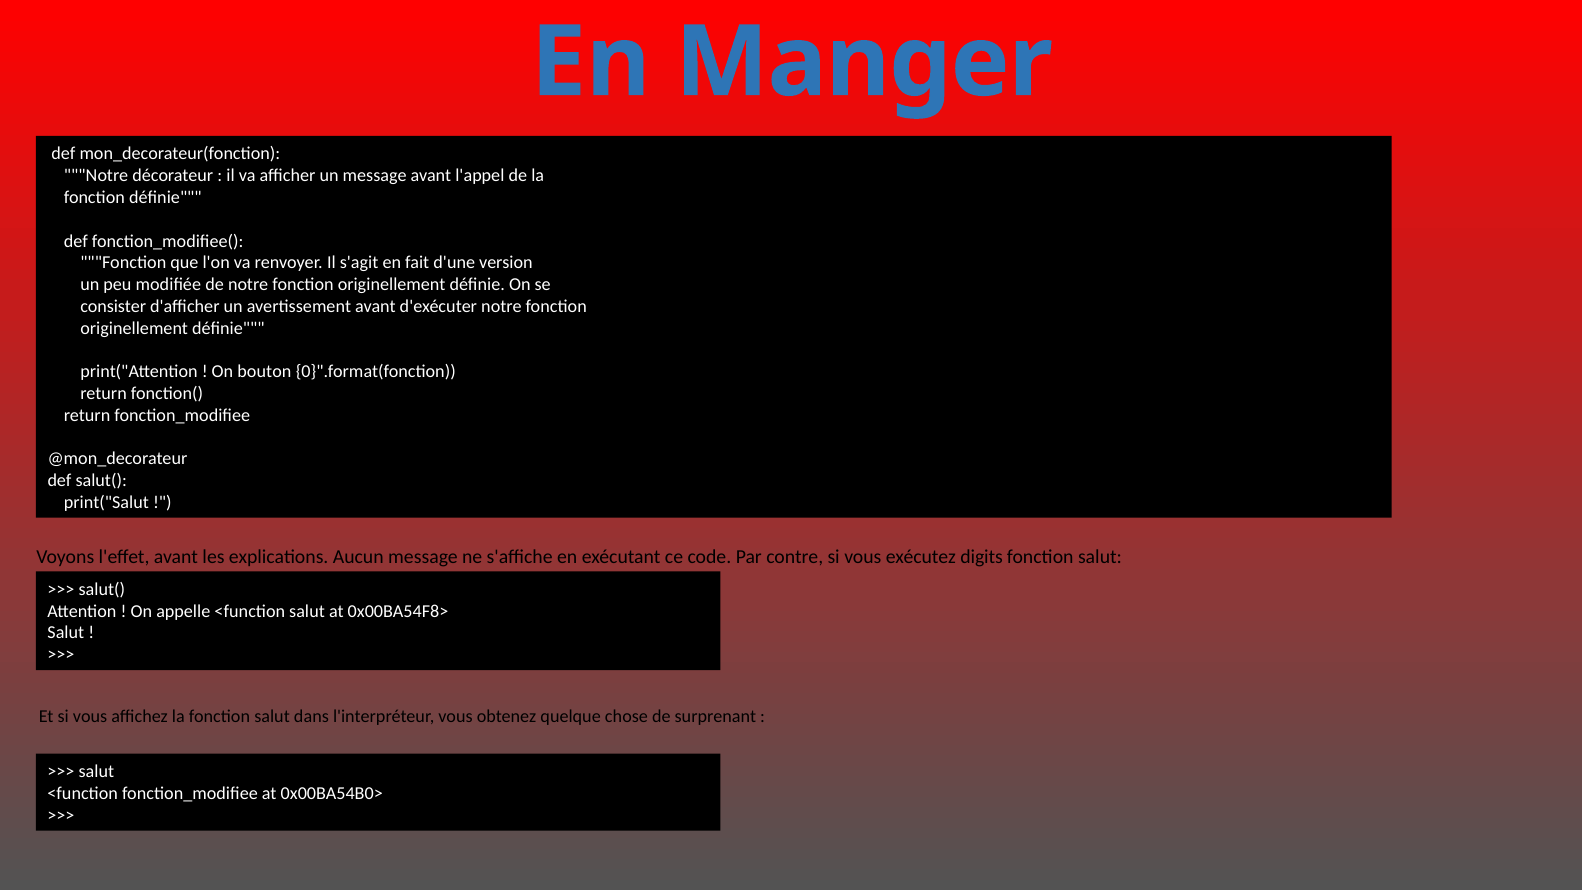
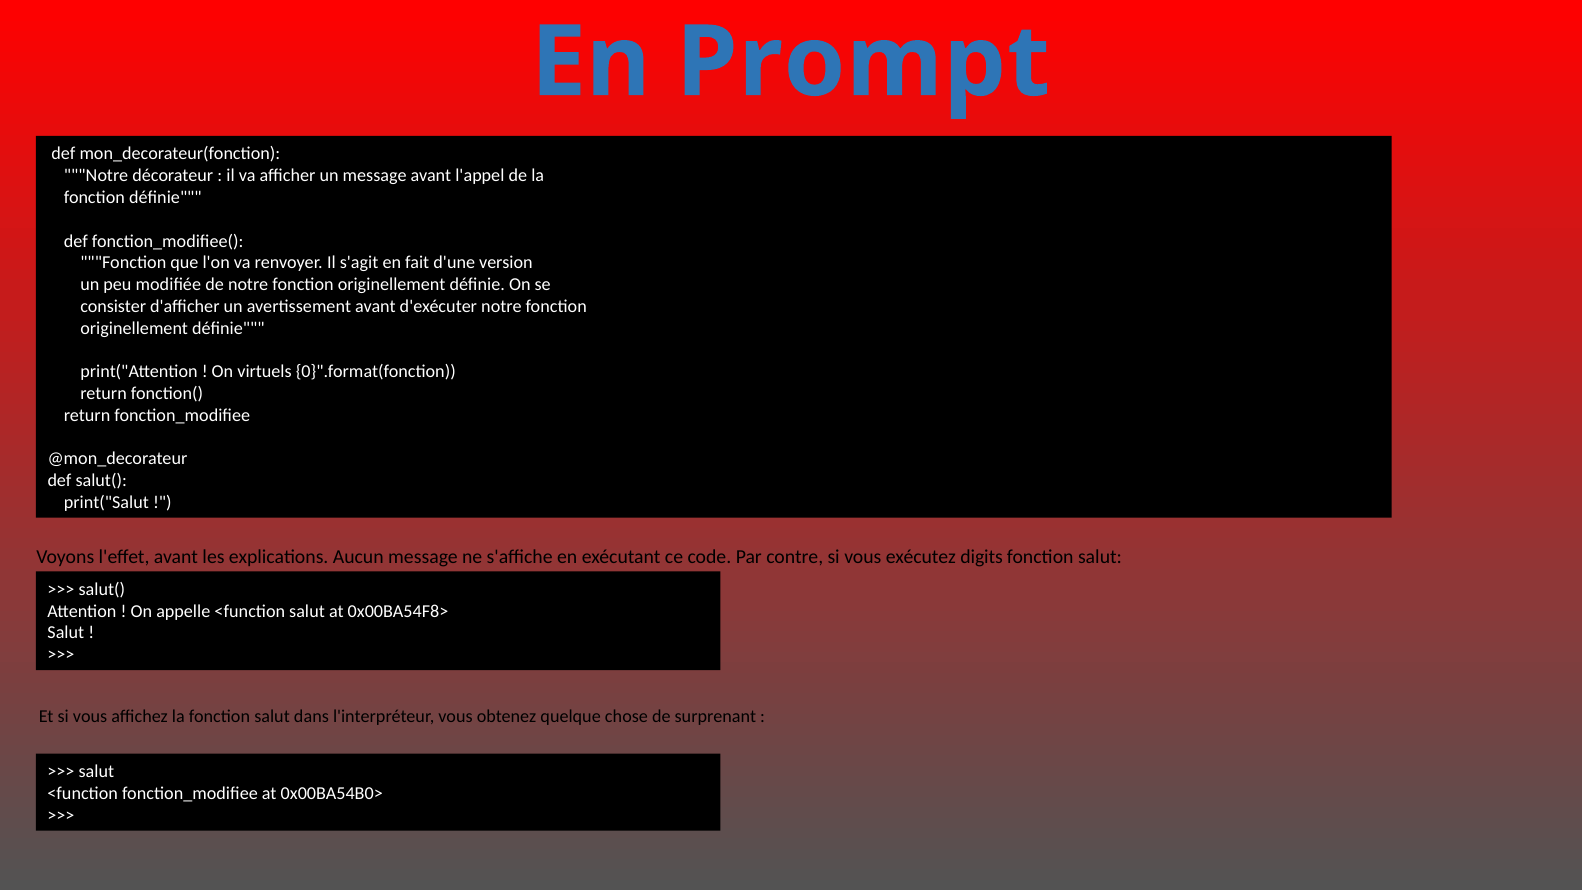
Manger: Manger -> Prompt (863, 62)
bouton: bouton -> virtuels (264, 372)
